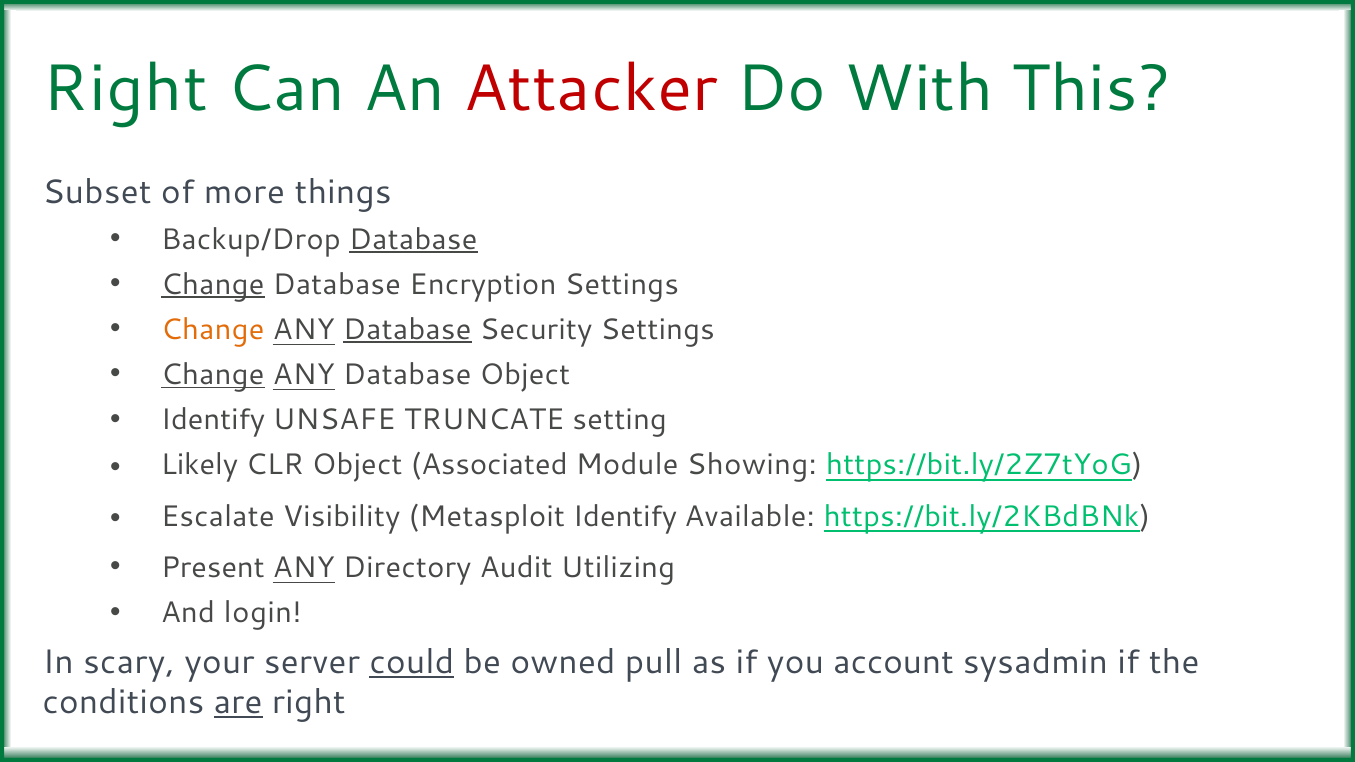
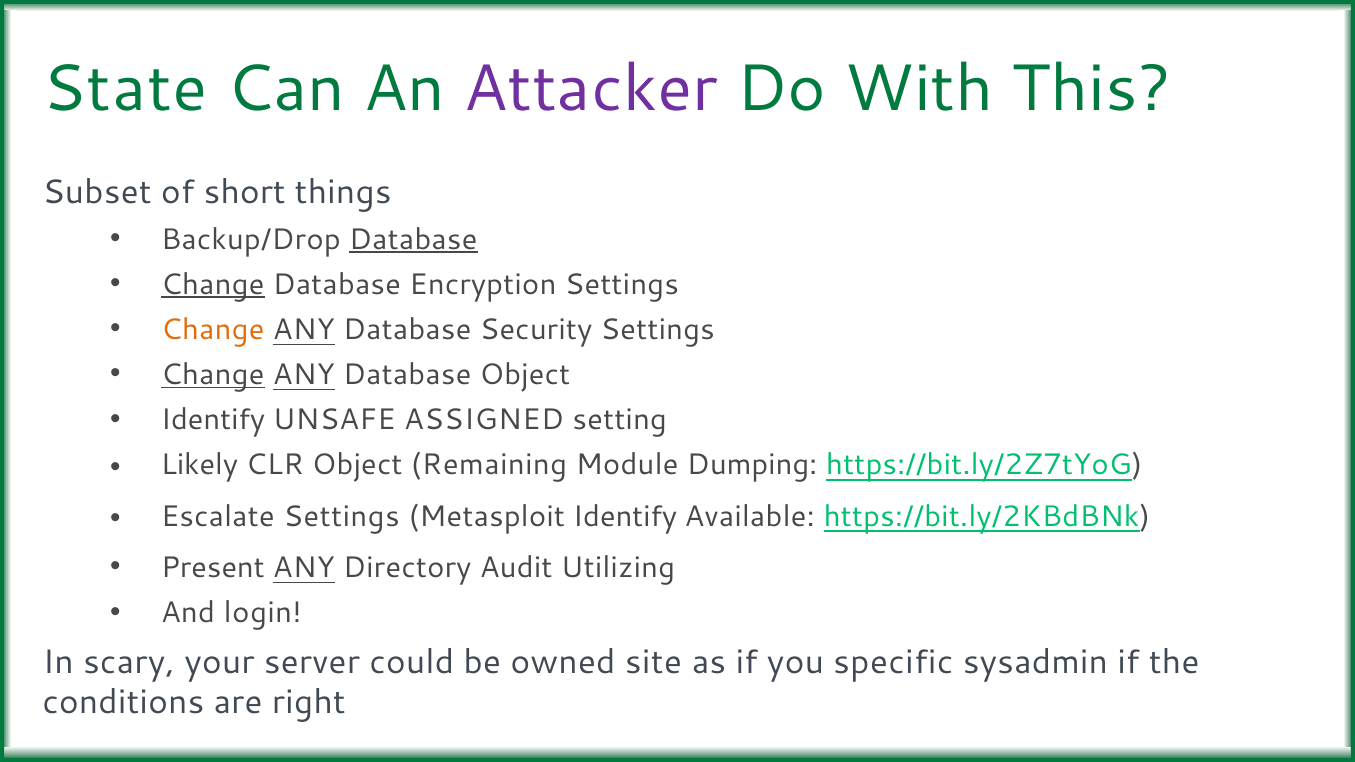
Right: Right -> State (125, 89)
Attacker colour: red -> purple (591, 89)
more: more -> short (245, 192)
Database underline: present -> none (407, 330)
TRUNCATE: TRUNCATE -> ASSIGNED (484, 420)
Associated: Associated -> Remaining (489, 465)
Showing: Showing -> Dumping (752, 465)
Escalate Visibility: Visibility -> Settings (341, 517)
could underline: present -> none (412, 662)
pull: pull -> site (654, 662)
account: account -> specific (893, 662)
are underline: present -> none (238, 703)
